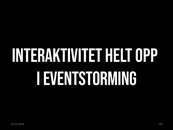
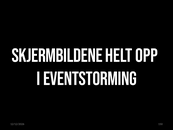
INTERAKTIVITET: INTERAKTIVITET -> SKJERMBILDENE (57, 55)
